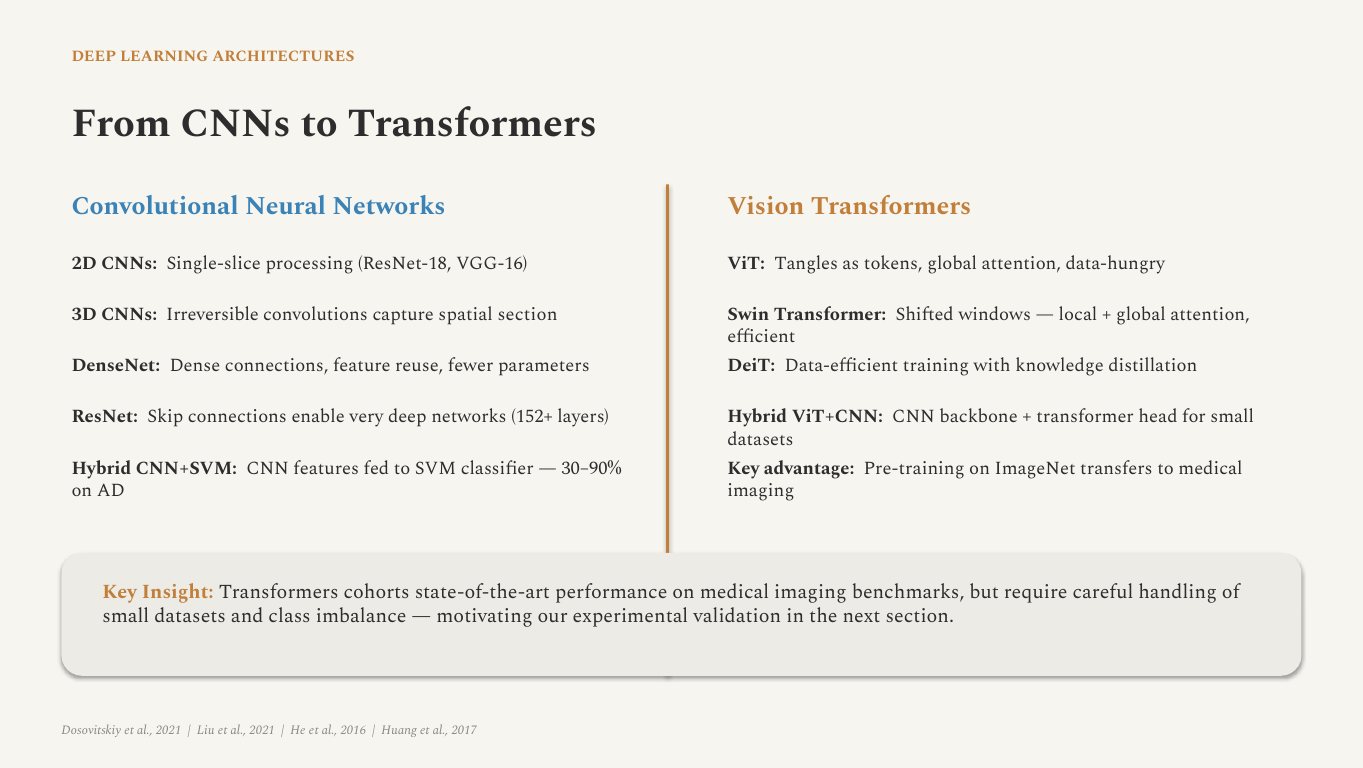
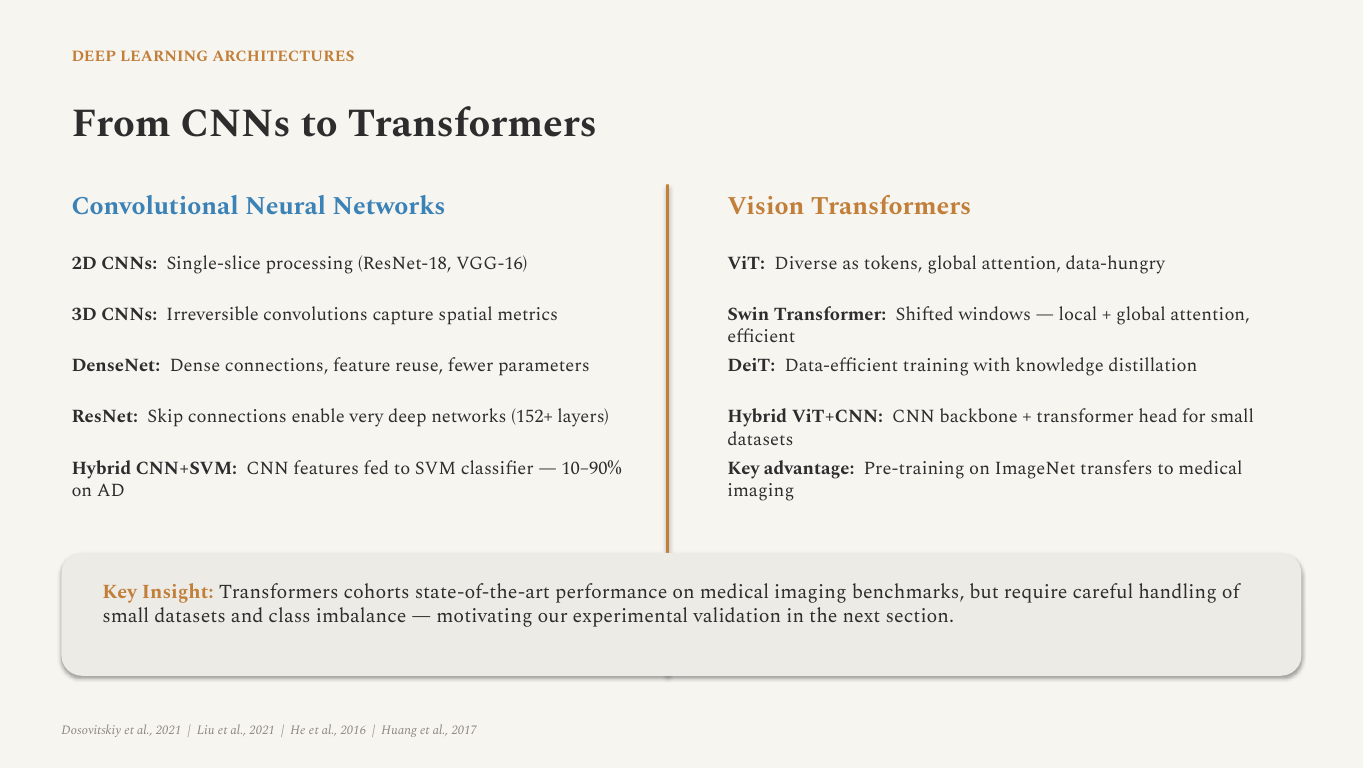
Tangles: Tangles -> Diverse (806, 263)
spatial section: section -> metrics (528, 315)
30–90%: 30–90% -> 10–90% (591, 468)
